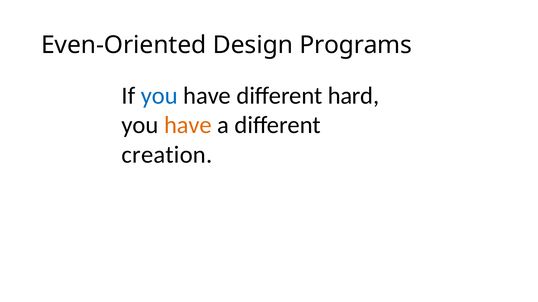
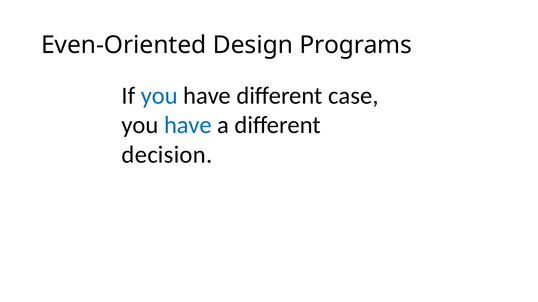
hard: hard -> case (353, 96)
have colour: orange -> blue (188, 125)
creation: creation -> decision (167, 155)
